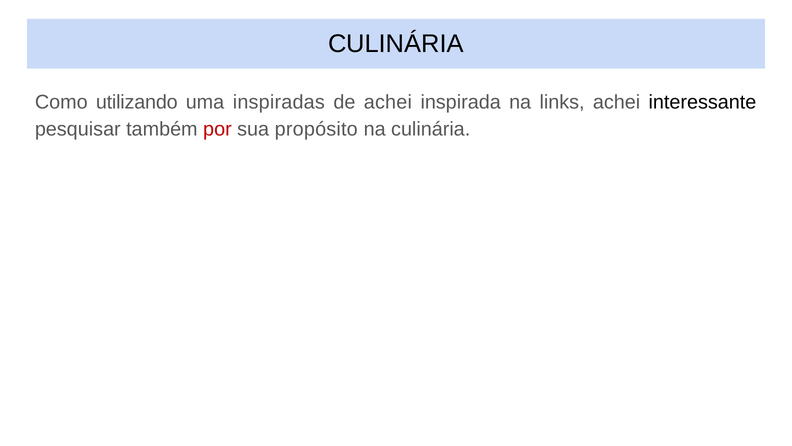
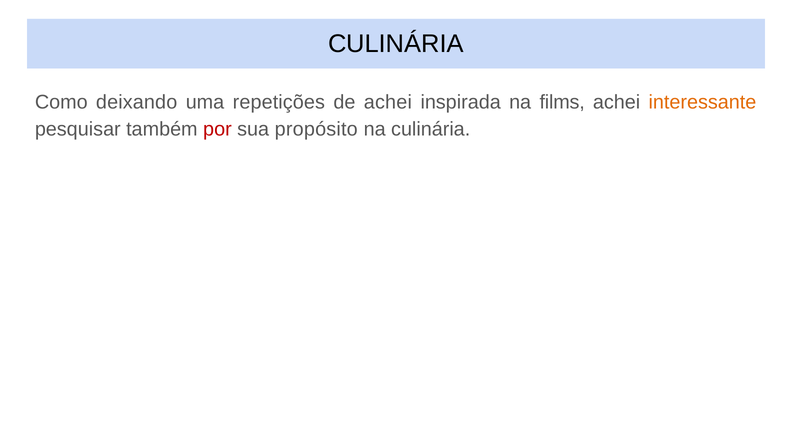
utilizando: utilizando -> deixando (137, 102)
inspiradas: inspiradas -> repetições (279, 102)
links: links -> films (562, 102)
interessante colour: black -> orange (702, 102)
